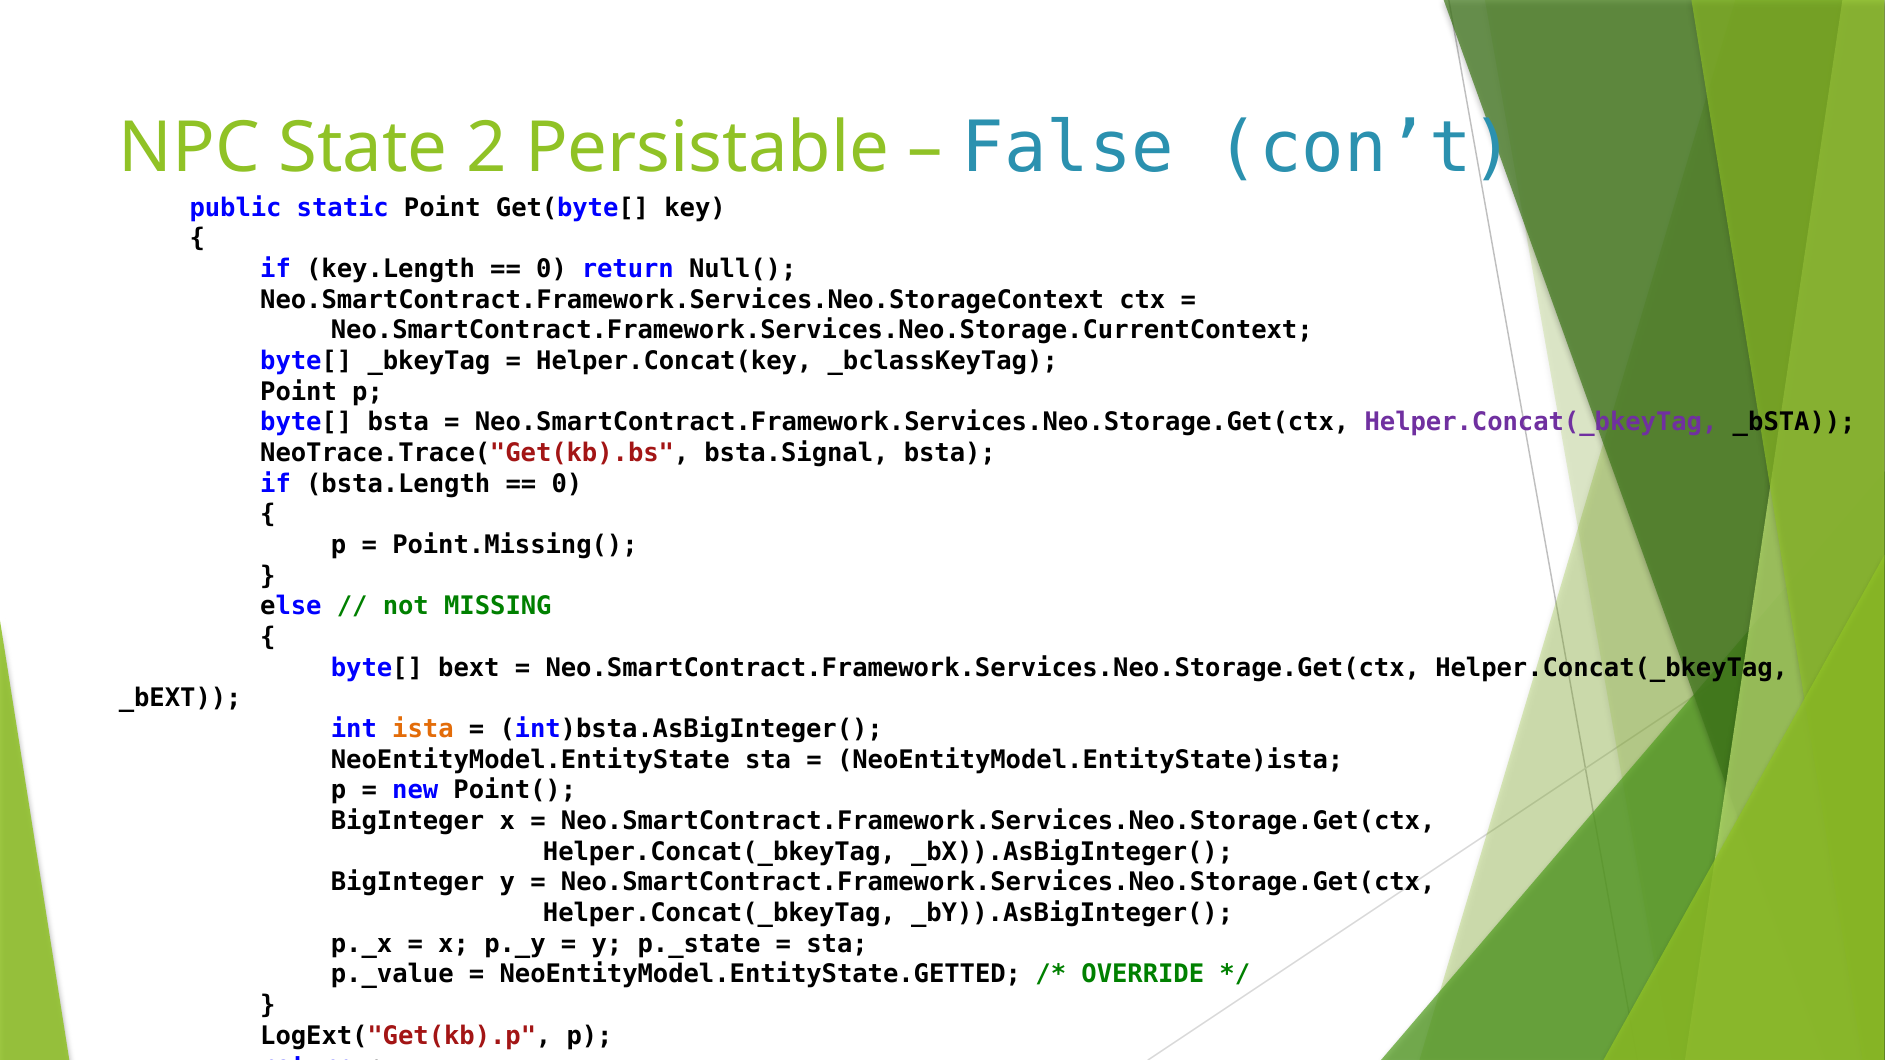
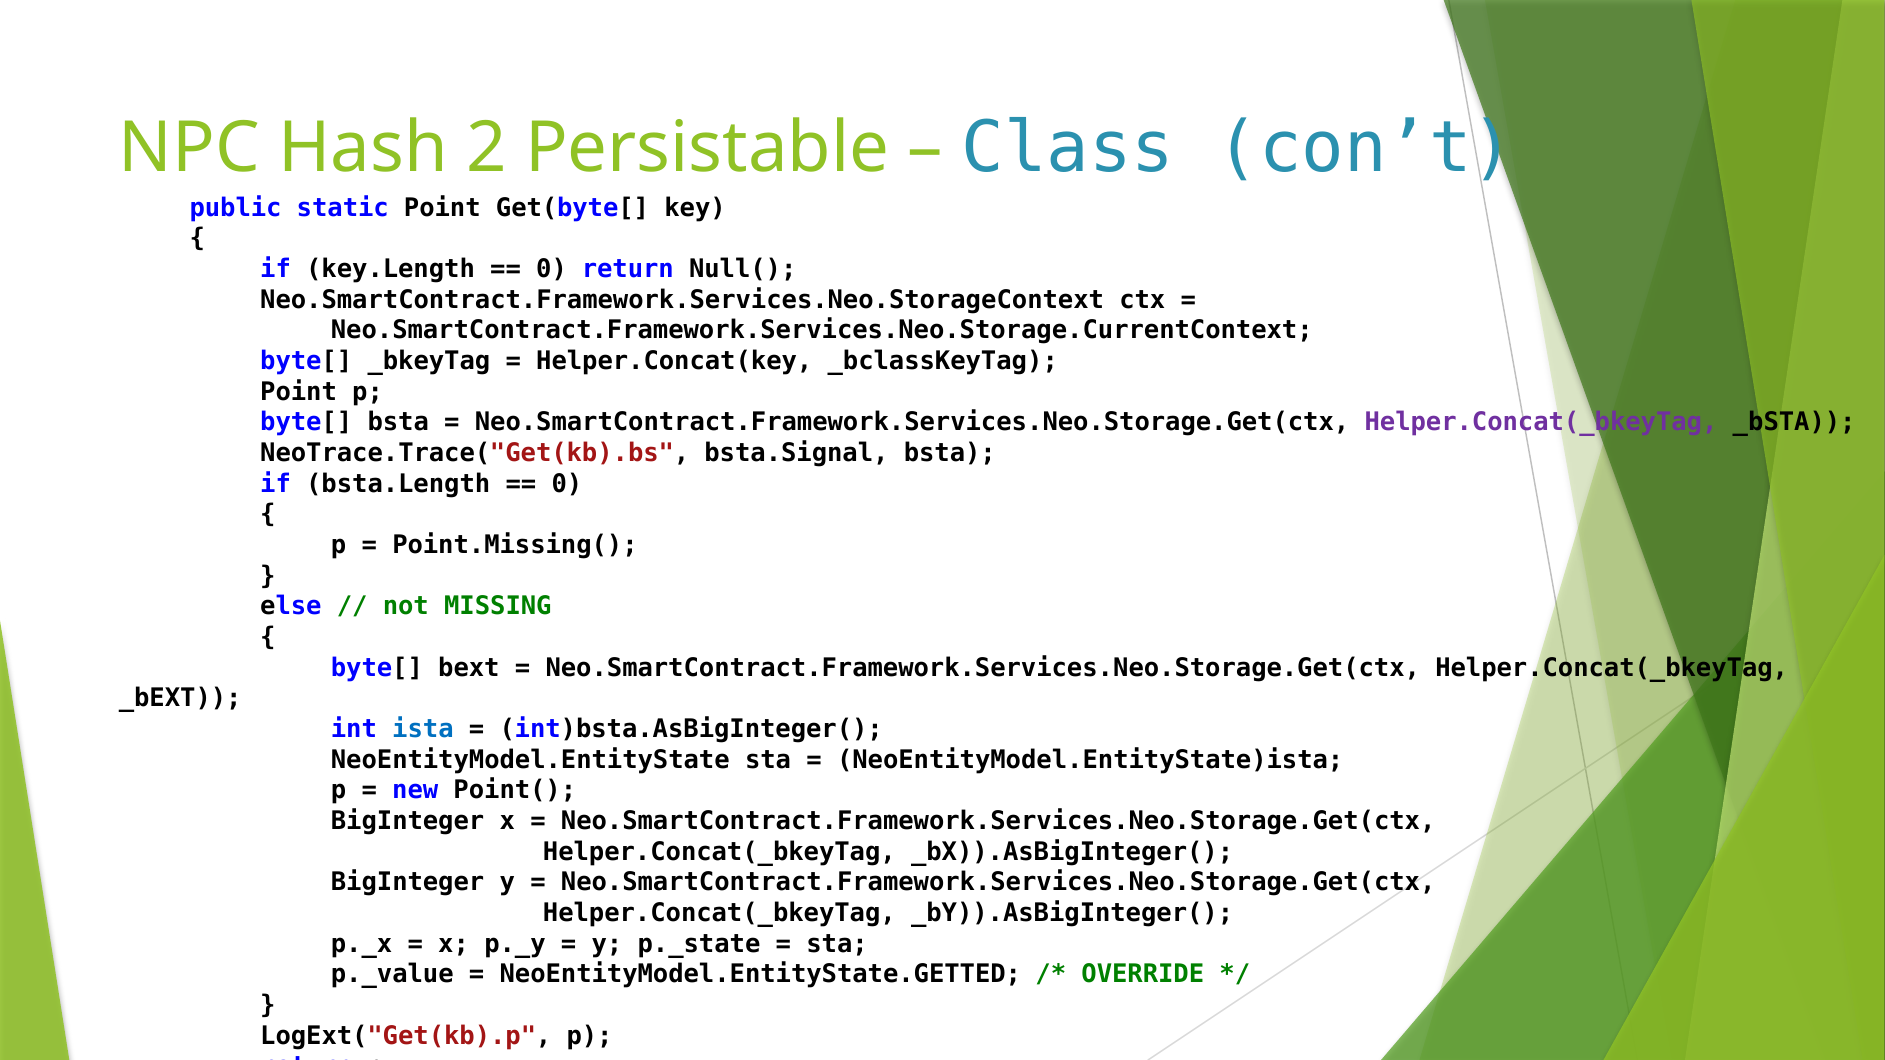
State: State -> Hash (363, 149)
False: False -> Class (1068, 149)
ista colour: orange -> blue (423, 729)
